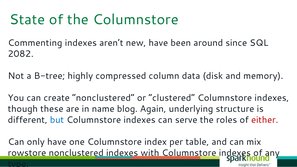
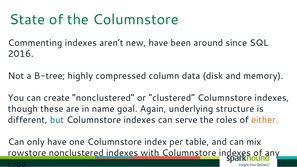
2082: 2082 -> 2016 (21, 54)
blog: blog -> goal (127, 109)
either colour: red -> orange (265, 120)
